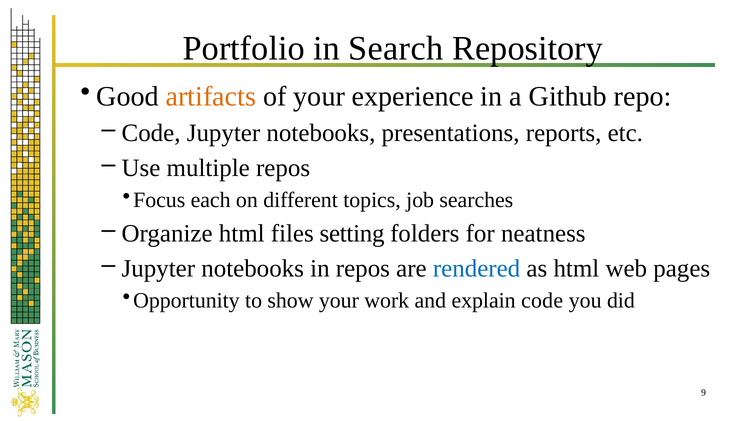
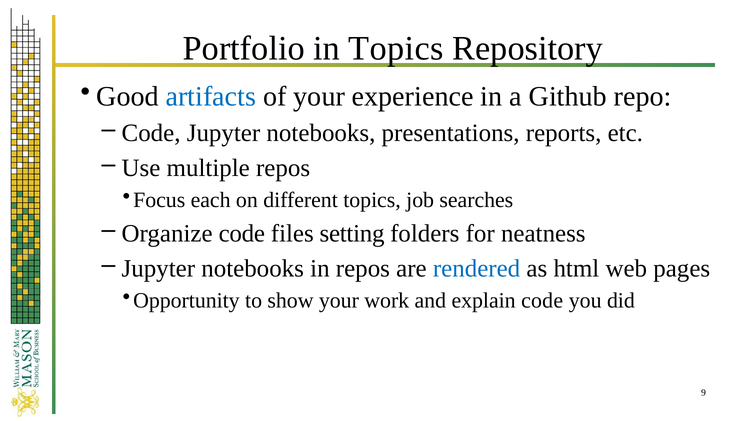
in Search: Search -> Topics (396, 48)
artifacts colour: orange -> blue (211, 97)
Organize html: html -> code (242, 234)
